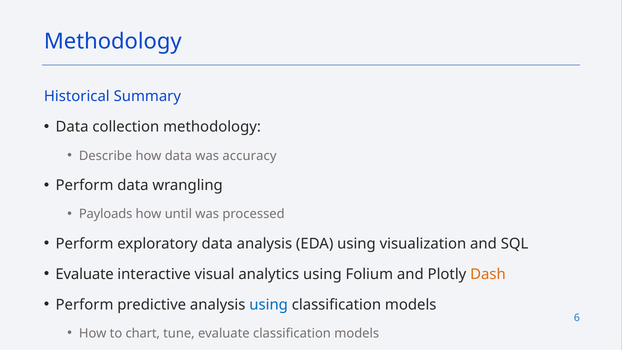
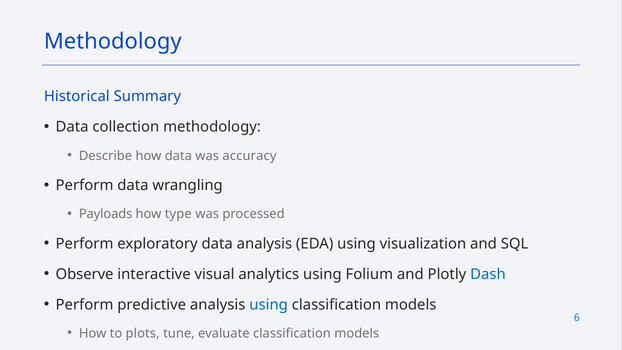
until: until -> type (178, 214)
Evaluate: Evaluate -> Observe (85, 274)
Dash colour: orange -> blue (488, 274)
chart: chart -> plots (143, 333)
